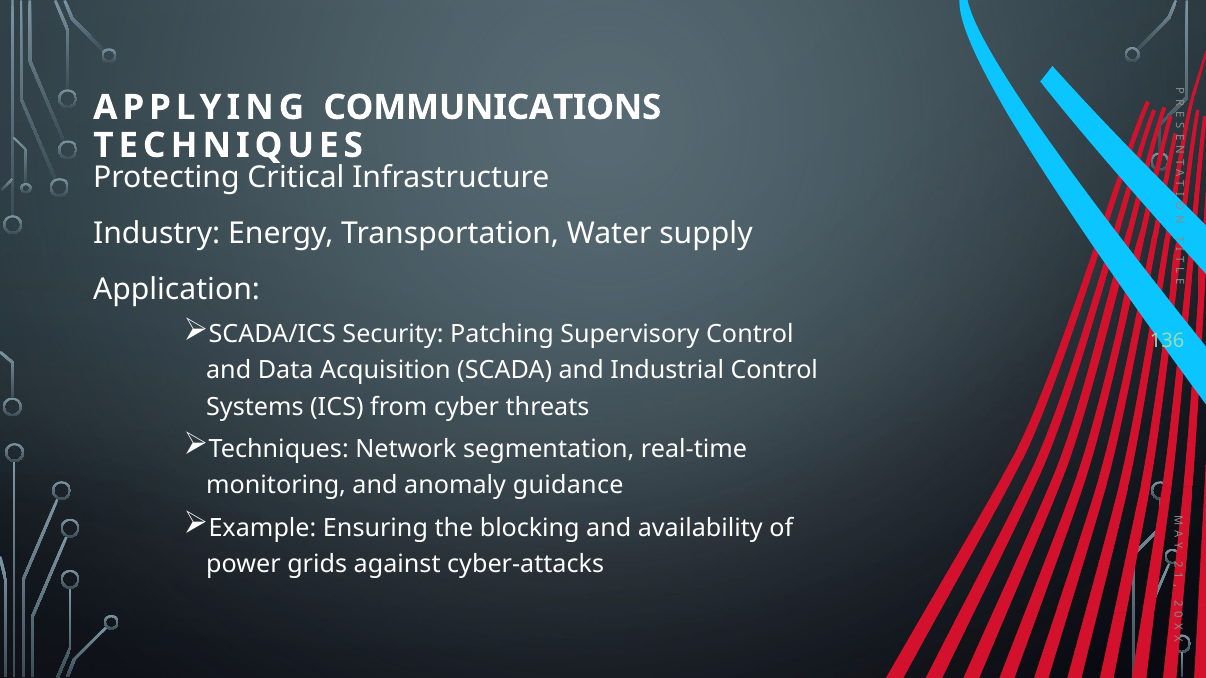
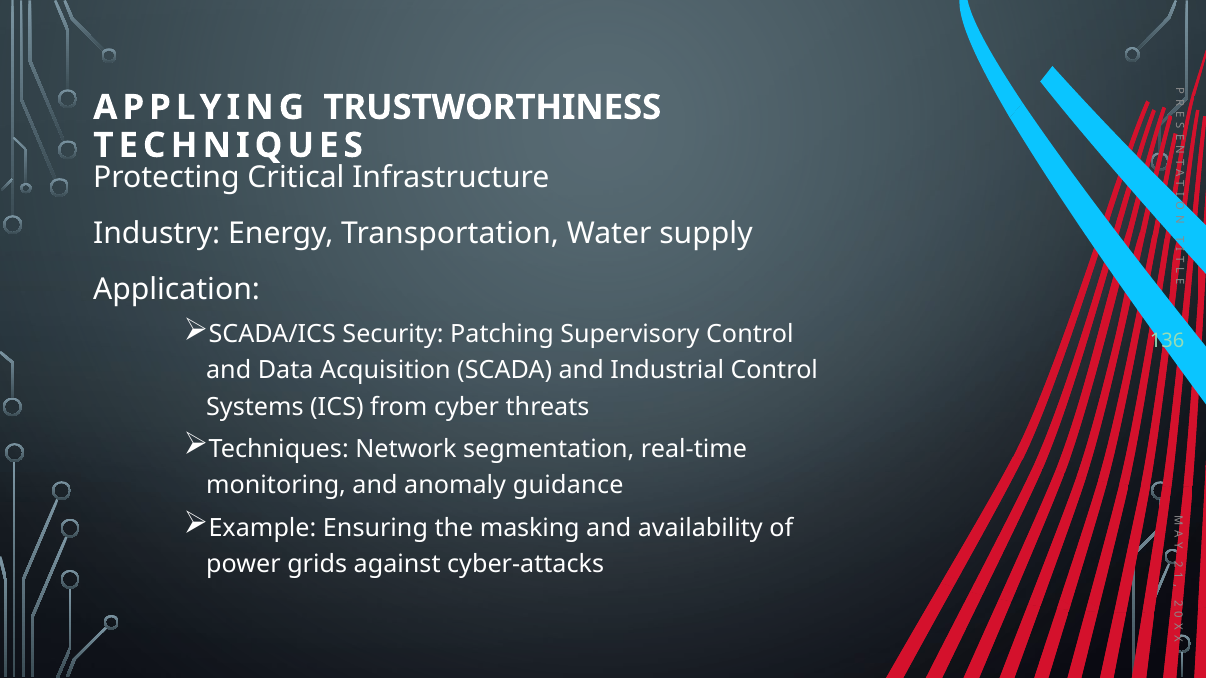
COMMUNICATIONS: COMMUNICATIONS -> TRUSTWORTHINESS (492, 107)
blocking: blocking -> masking (530, 528)
